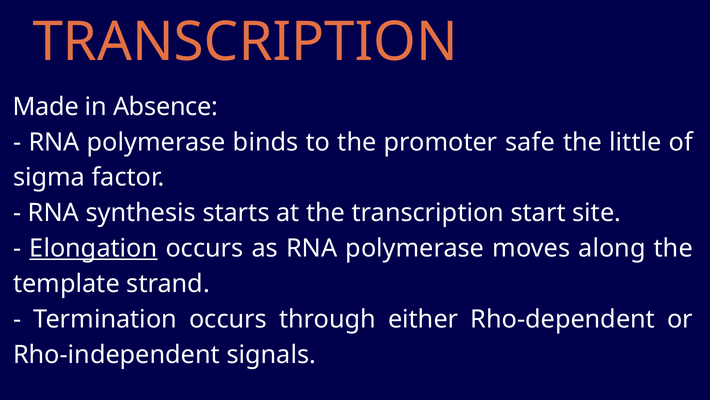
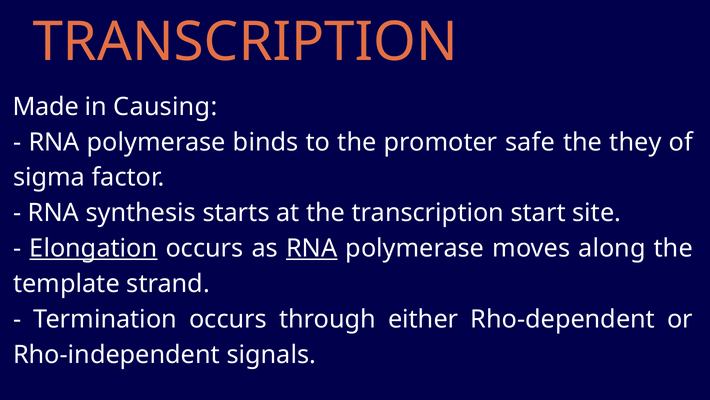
Absence: Absence -> Causing (165, 107)
little: little -> they (635, 142)
RNA underline: none -> present (312, 248)
